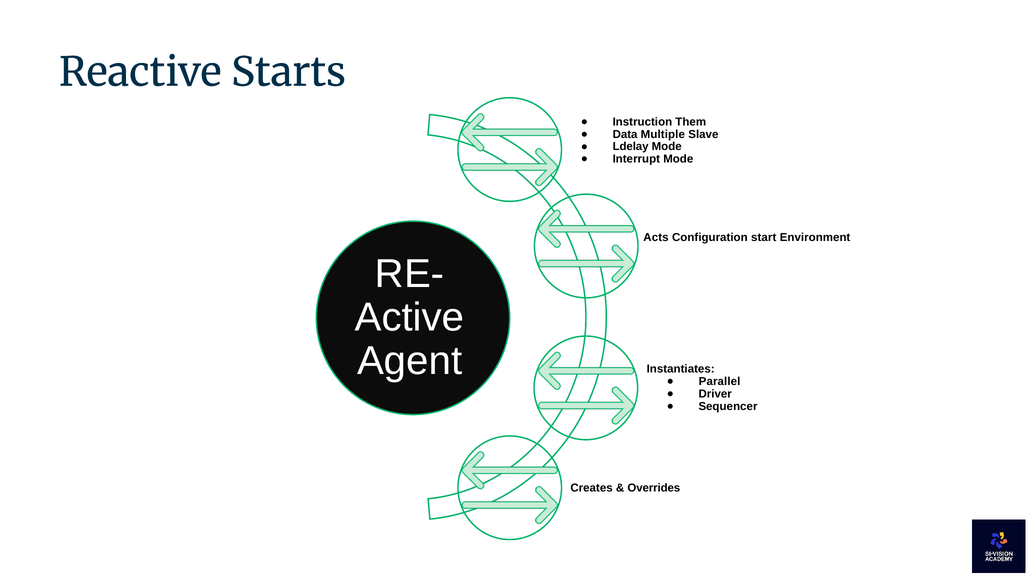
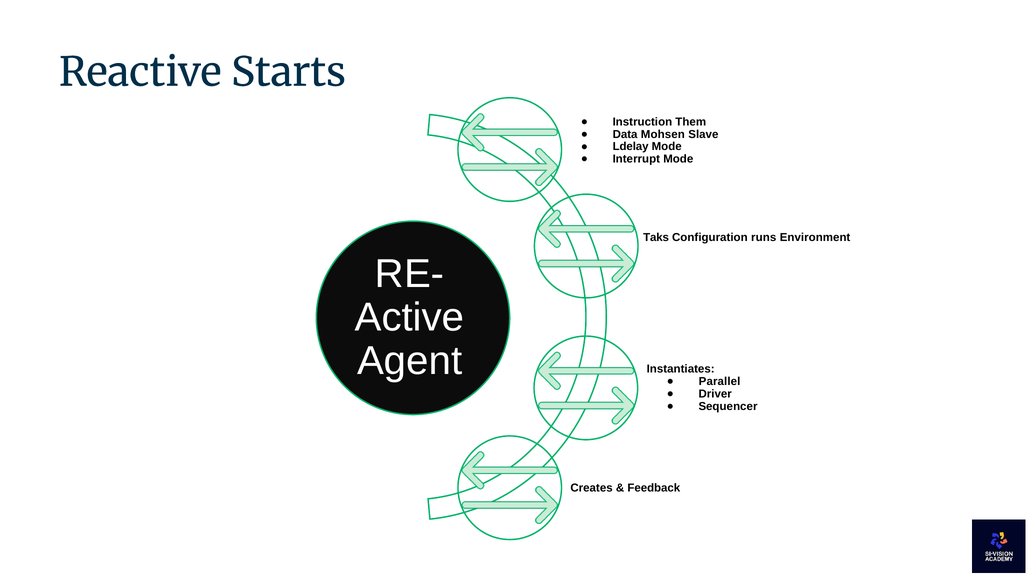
Multiple: Multiple -> Mohsen (663, 134)
Acts: Acts -> Taks (656, 237)
start: start -> runs (764, 237)
Overrides: Overrides -> Feedback (654, 488)
